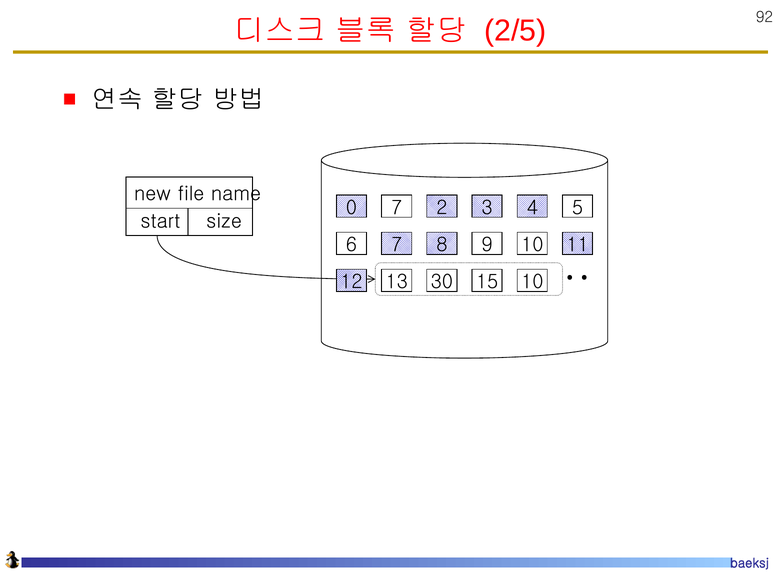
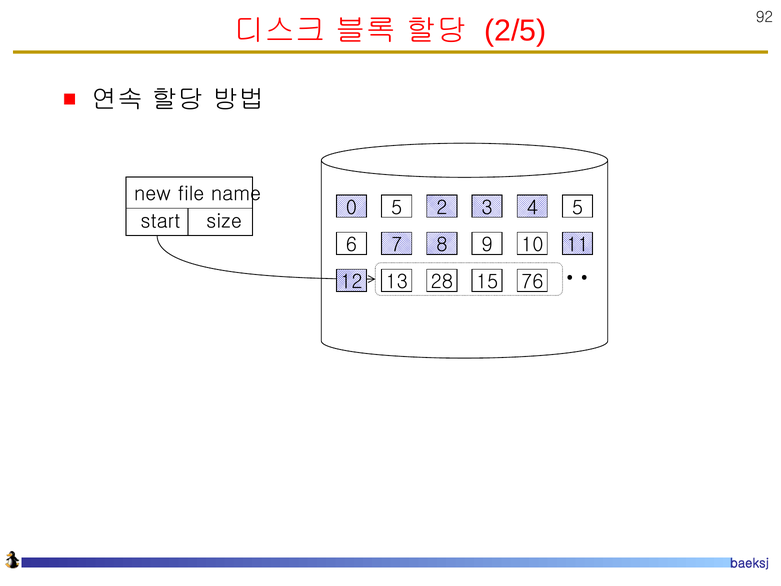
0 7: 7 -> 5 (397, 208)
30: 30 -> 28 (442, 282)
15 10: 10 -> 76 (532, 282)
